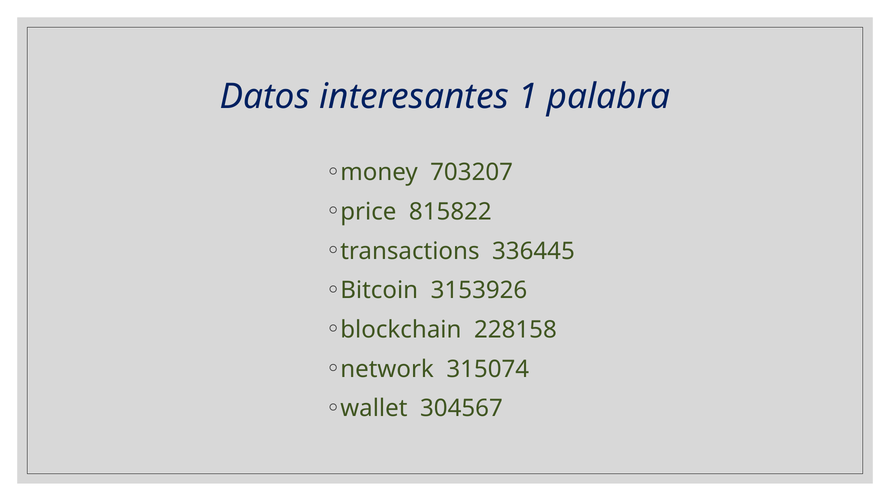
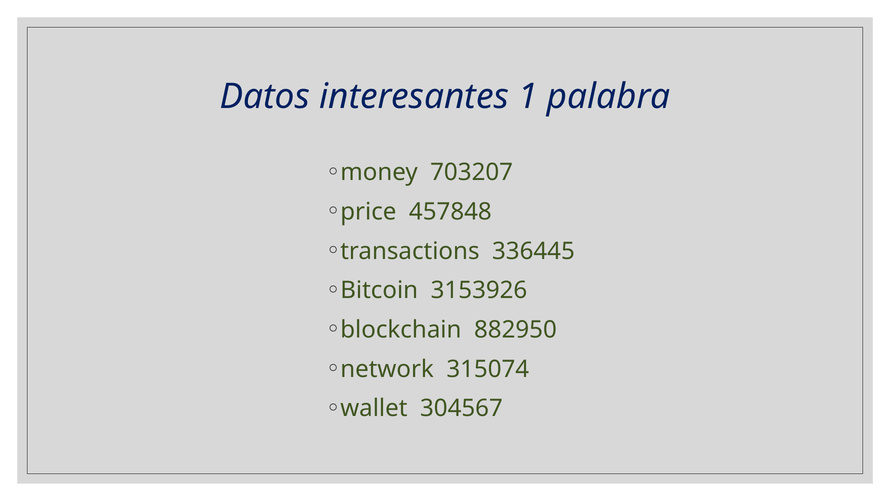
815822: 815822 -> 457848 (450, 212)
228158: 228158 -> 882950 (515, 330)
